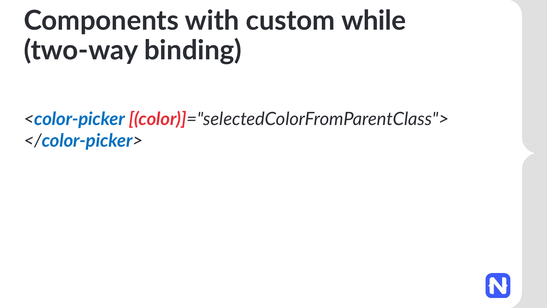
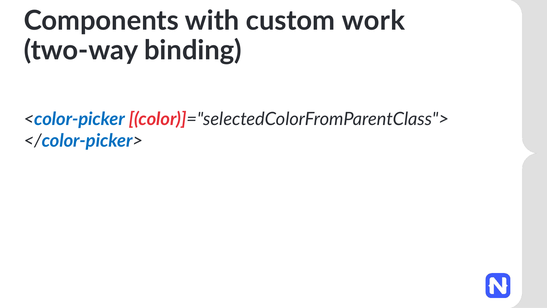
while: while -> work (373, 21)
